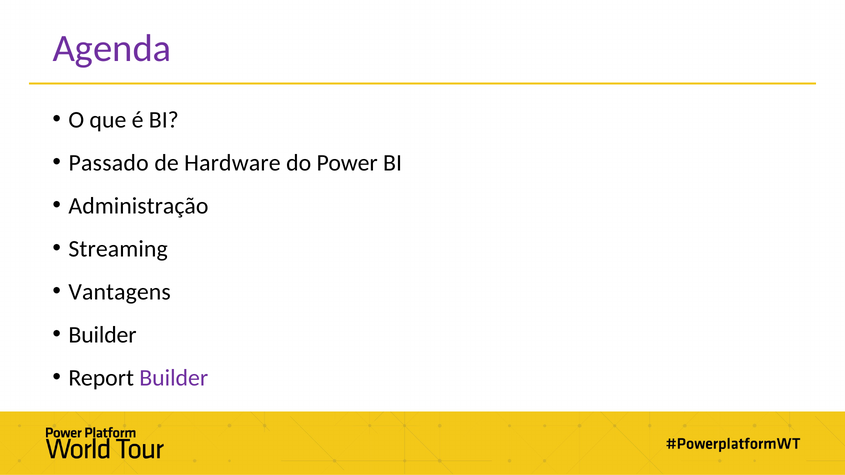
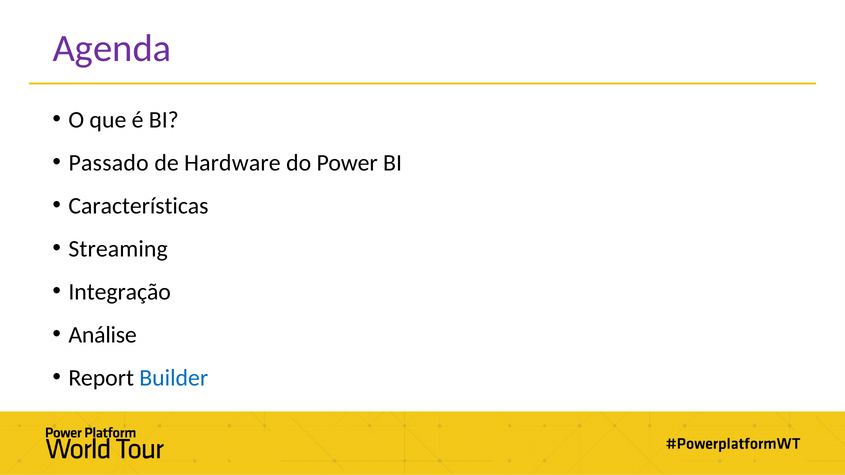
Administração: Administração -> Características (138, 206)
Vantagens: Vantagens -> Integração (120, 292)
Builder: Builder -> Análise (103, 335)
Builder colour: purple -> blue (174, 378)
